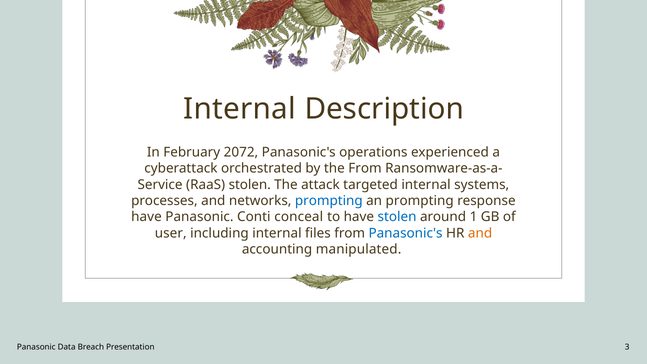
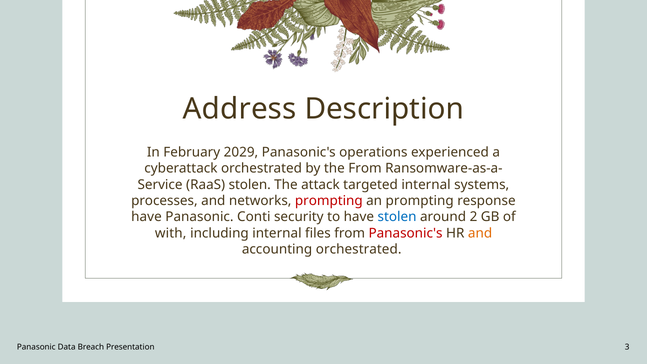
Internal: Internal -> Address (240, 109)
2072: 2072 -> 2029 (241, 152)
prompting colour: blue -> red (329, 201)
conceal: conceal -> security (299, 217)
1: 1 -> 2 (473, 217)
user: user -> with (171, 233)
Panasonic's colour: blue -> red (406, 233)
accounting manipulated: manipulated -> orchestrated (359, 249)
